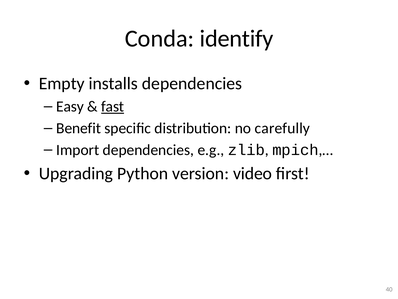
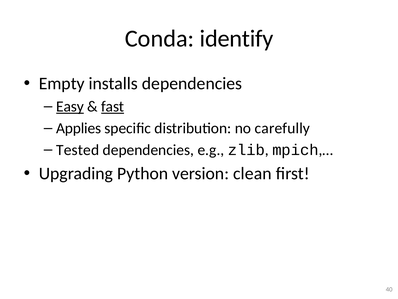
Easy underline: none -> present (70, 106)
Benefit: Benefit -> Applies (79, 128)
Import: Import -> Tested (78, 150)
video: video -> clean (252, 173)
